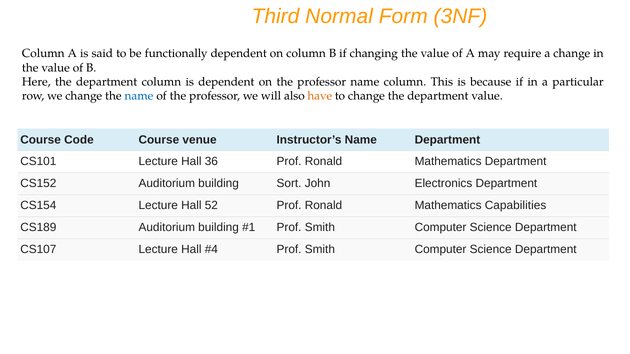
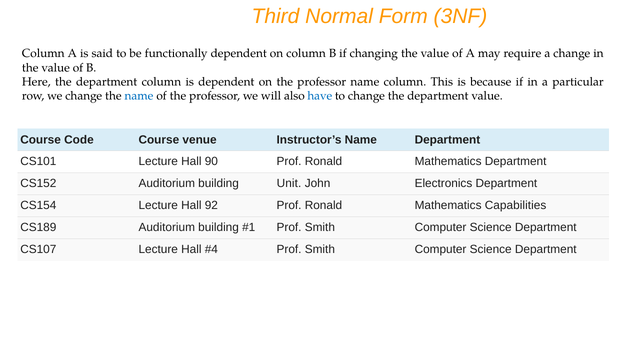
have colour: orange -> blue (320, 96)
36: 36 -> 90 (211, 162)
Sort: Sort -> Unit (289, 184)
52: 52 -> 92 (211, 206)
